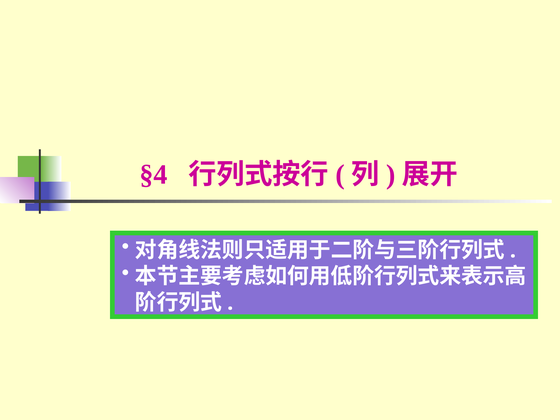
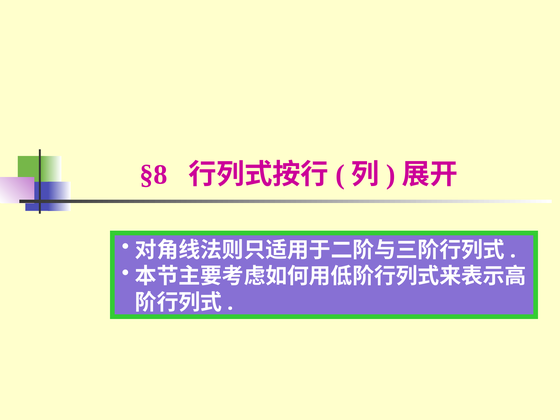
§4: §4 -> §8 (153, 175)
